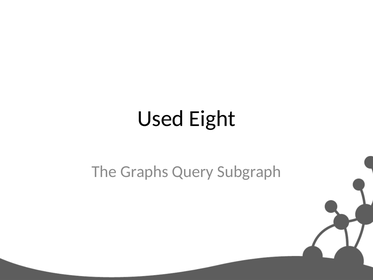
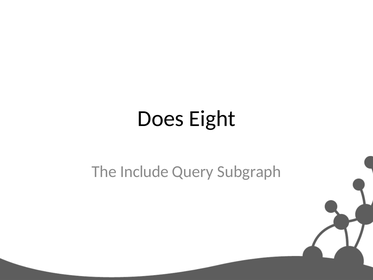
Used: Used -> Does (161, 118)
Graphs: Graphs -> Include (144, 171)
